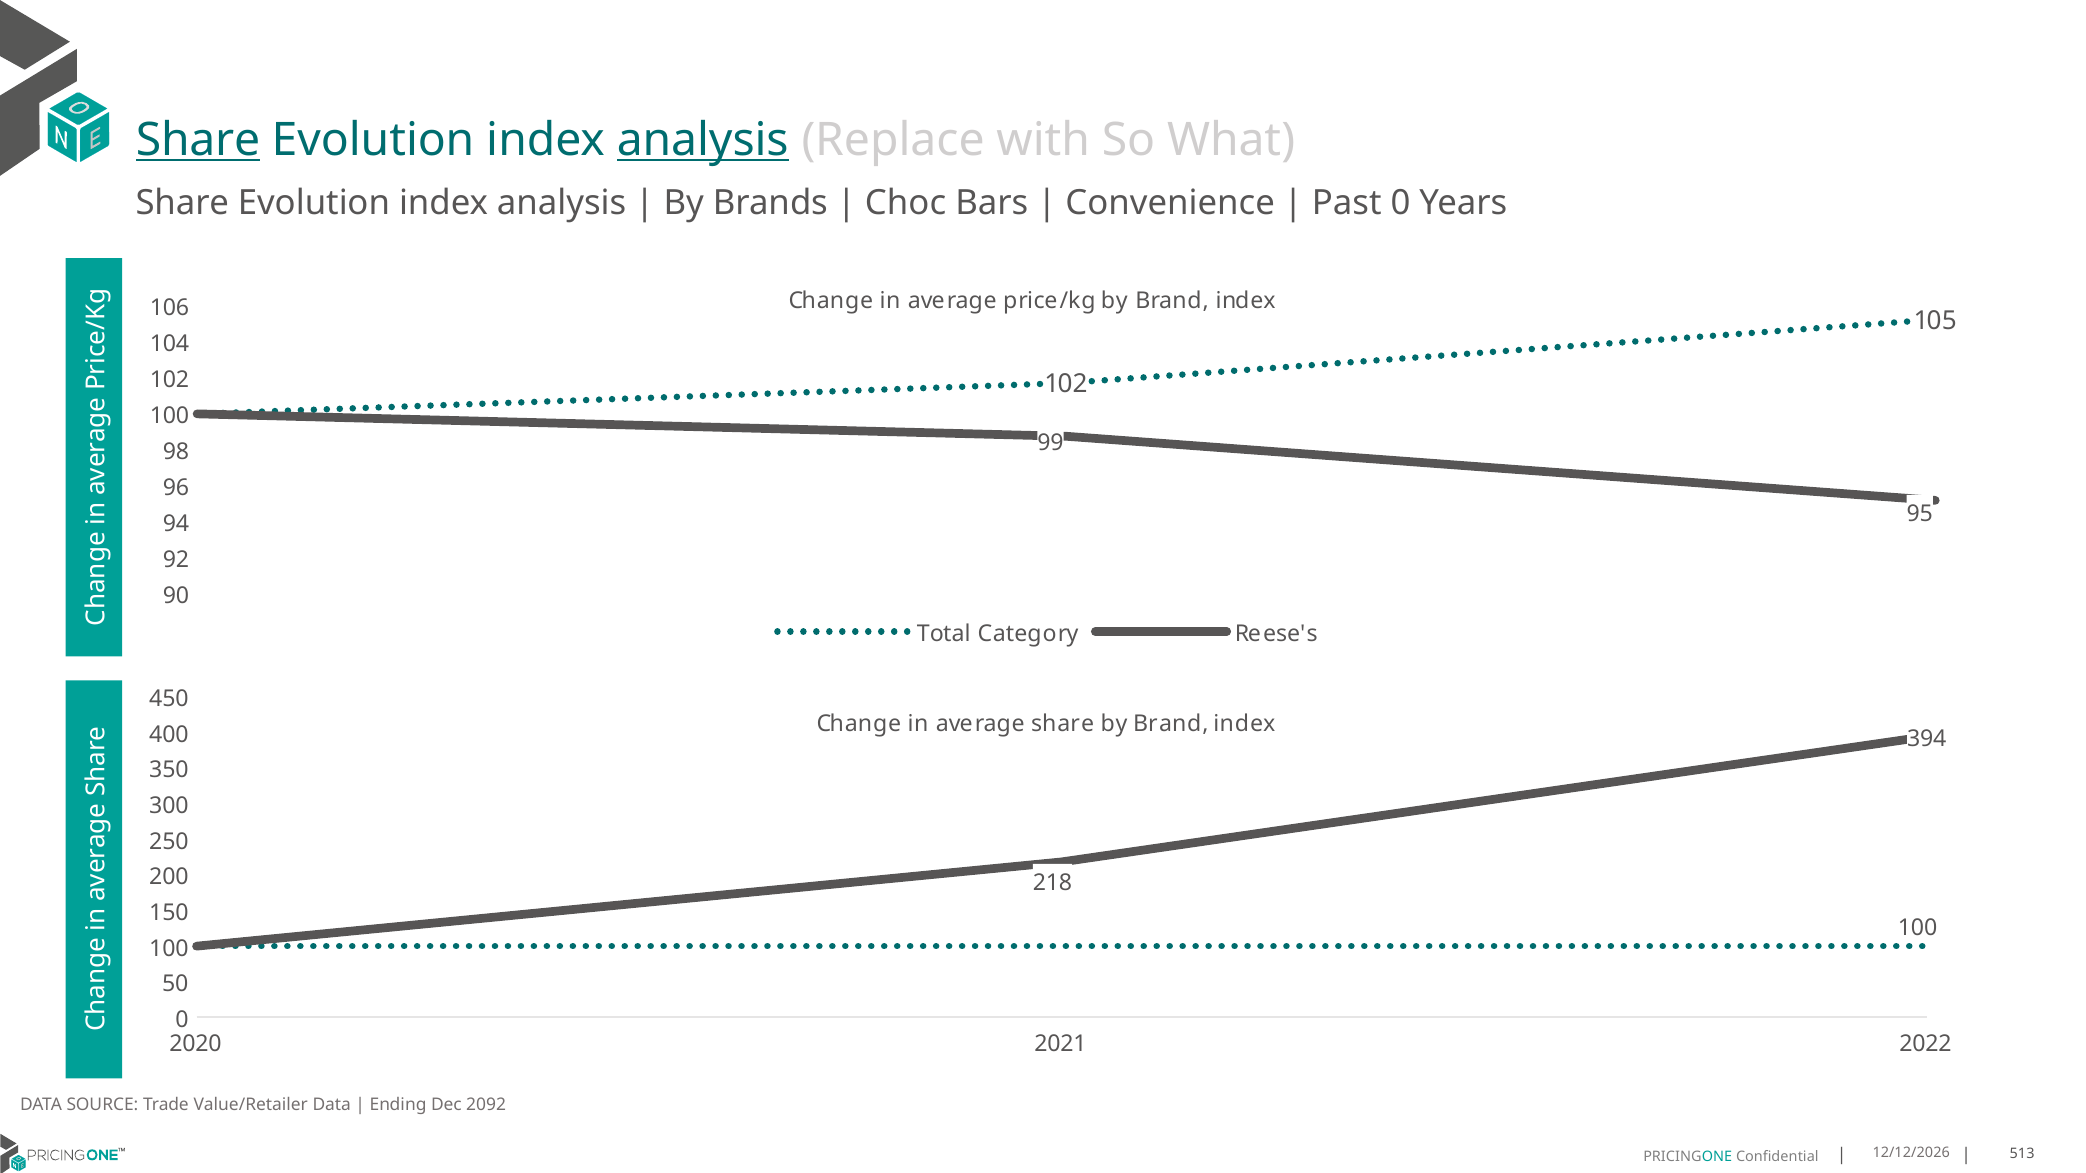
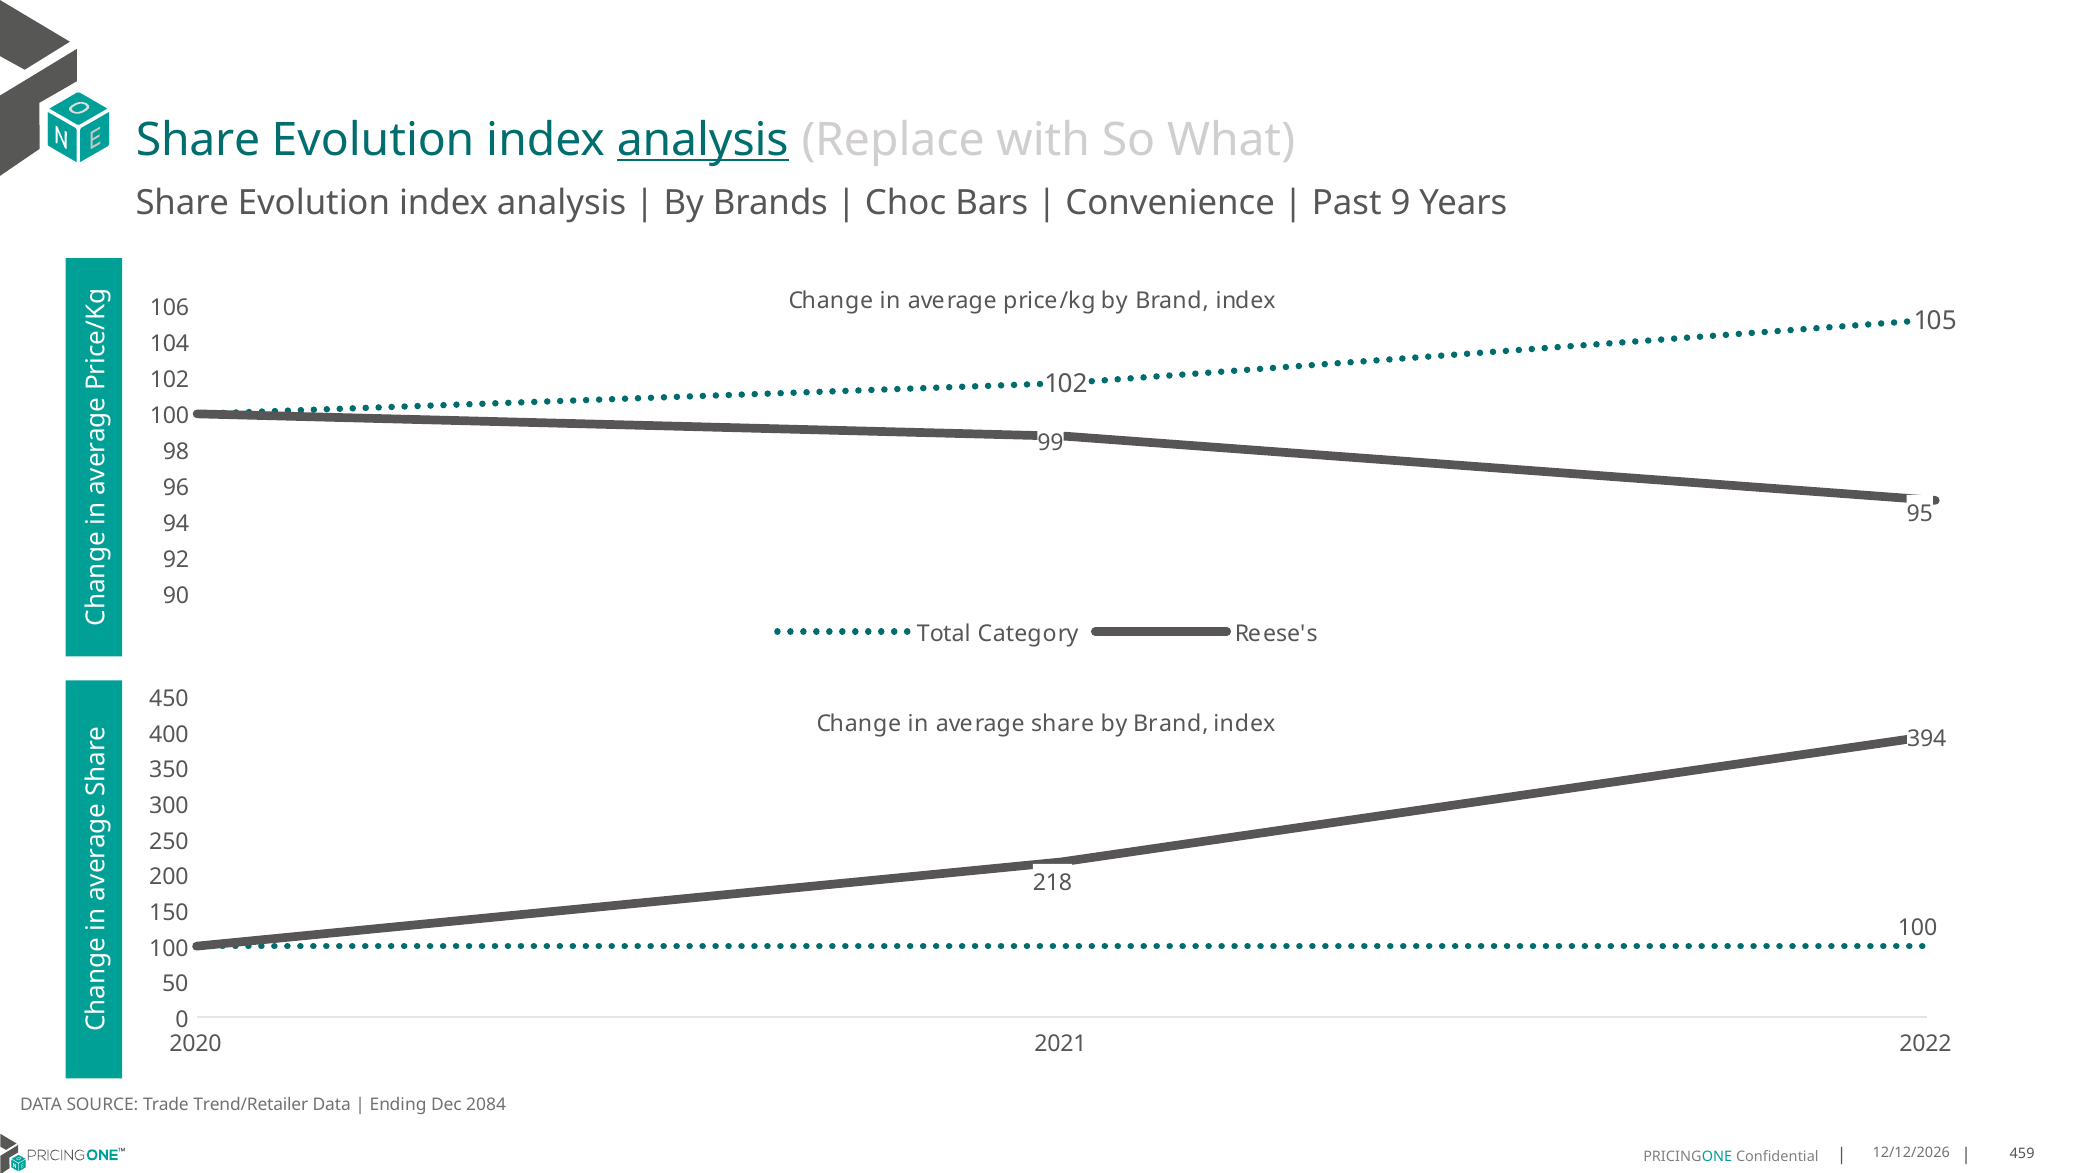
Share underline: present -> none (198, 140)
Past 0: 0 -> 9 (1401, 203)
Value/Retailer: Value/Retailer -> Trend/Retailer (251, 1105)
2092: 2092 -> 2084 (486, 1105)
513: 513 -> 459 (2022, 1154)
